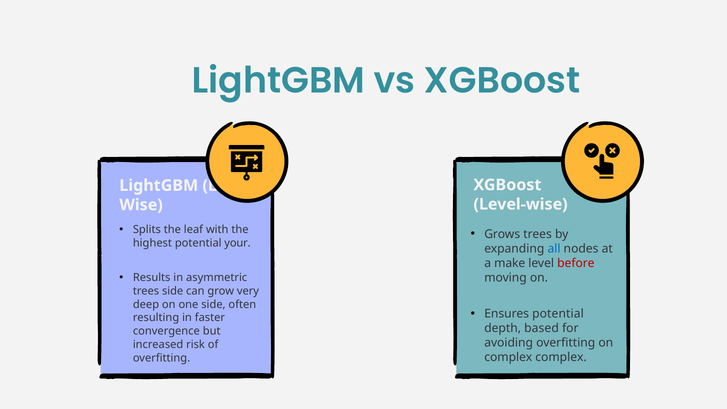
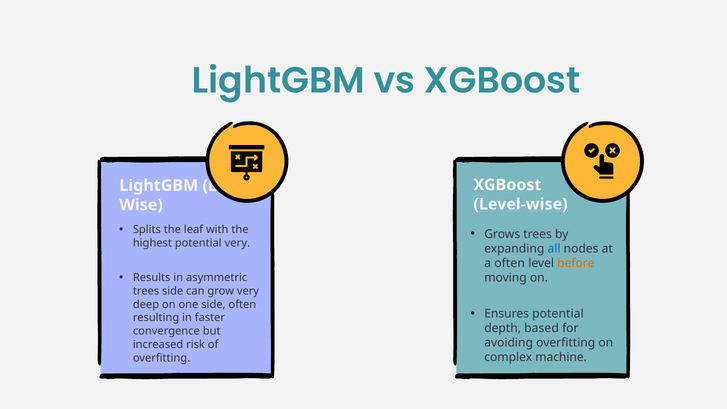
potential your: your -> very (237, 243)
a make: make -> often (510, 263)
before colour: red -> orange (576, 263)
complex complex: complex -> machine (561, 357)
